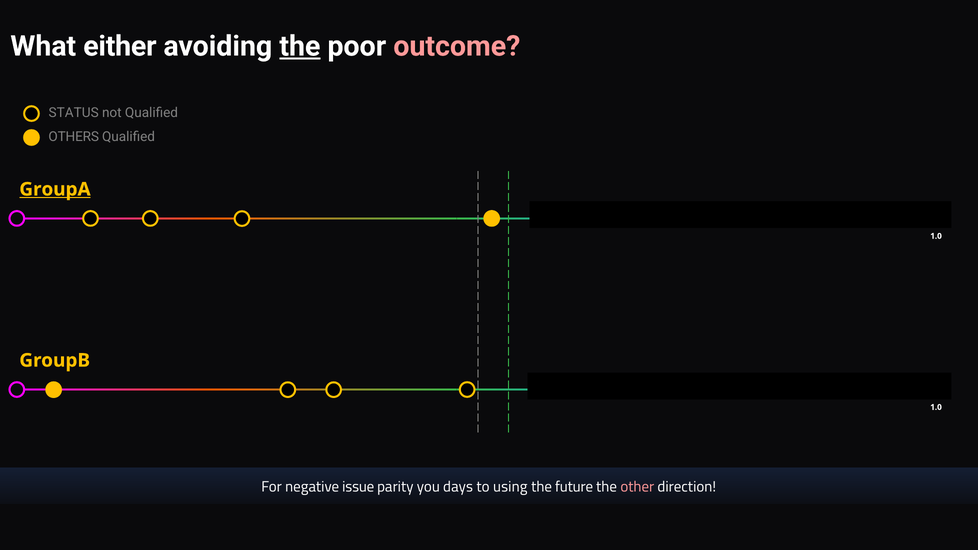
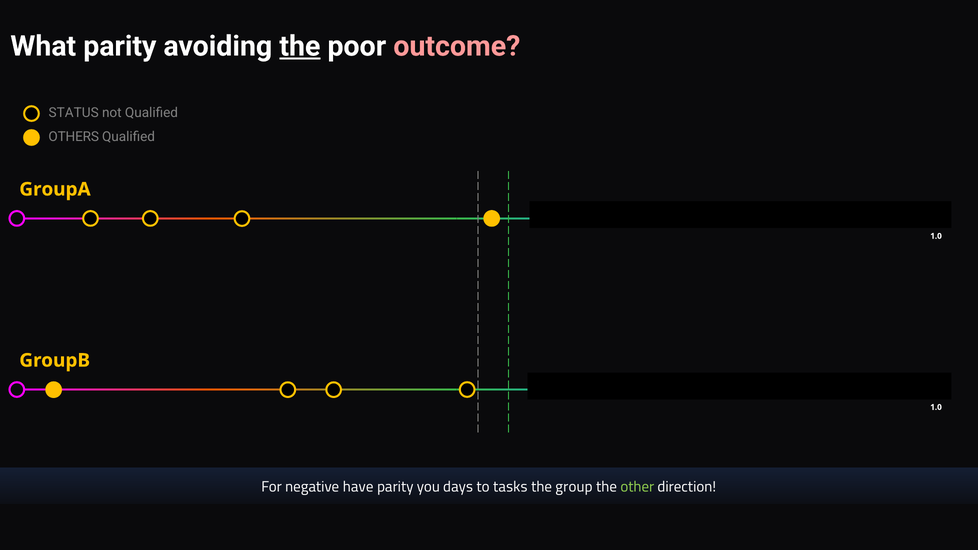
What either: either -> parity (120, 46)
GroupA underline: present -> none (55, 189)
issue: issue -> have (358, 487)
using: using -> tasks (510, 487)
future: future -> group (574, 487)
other colour: pink -> light green (637, 487)
